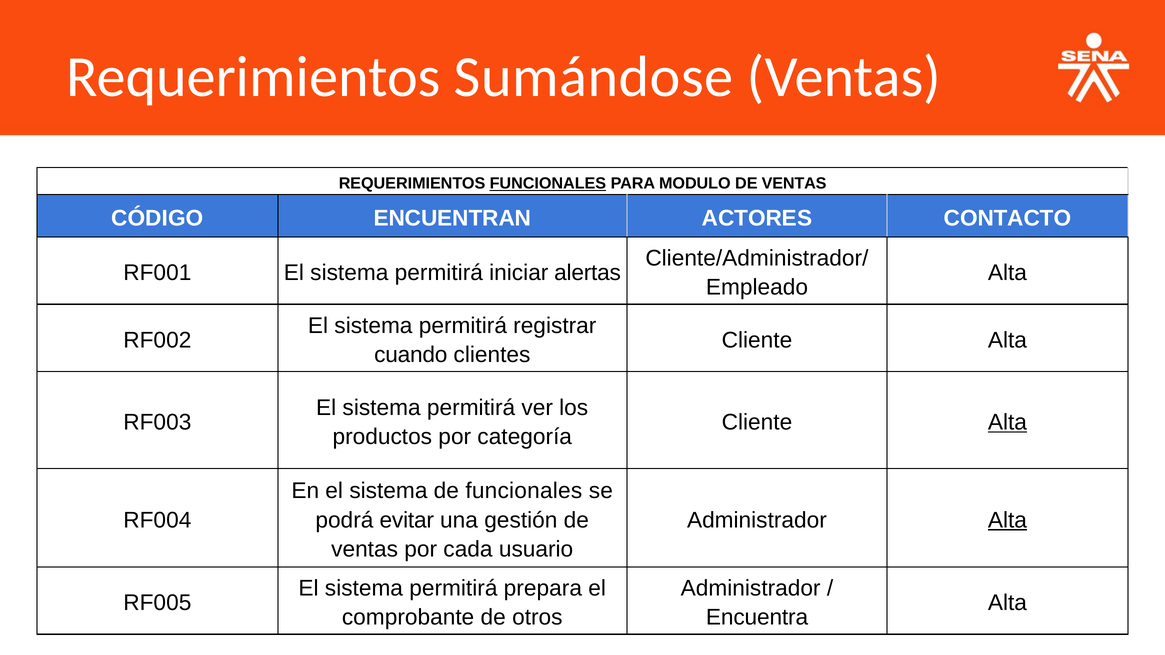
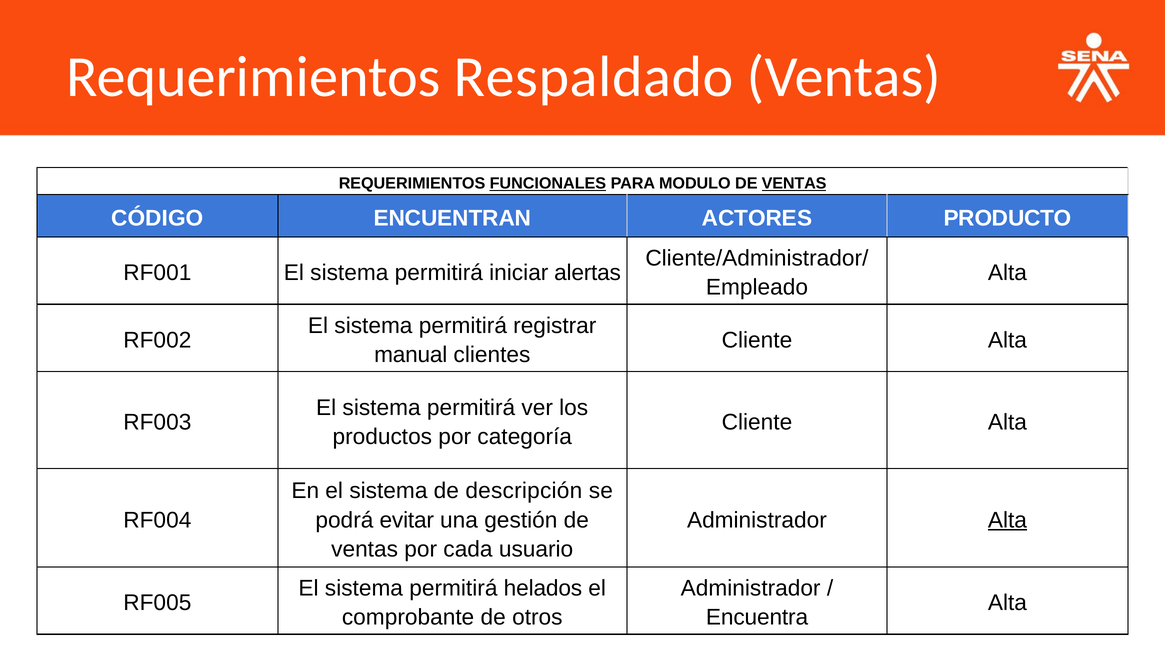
Sumándose: Sumándose -> Respaldado (594, 77)
VENTAS underline: none -> present (794, 183)
CONTACTO: CONTACTO -> PRODUCTO (1008, 218)
cuando: cuando -> manual (411, 355)
Alta underline: present -> none (1007, 423)
de funcionales: funcionales -> descripción (524, 491)
prepara: prepara -> helados (543, 589)
